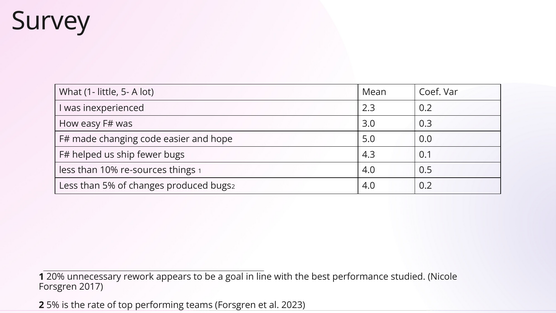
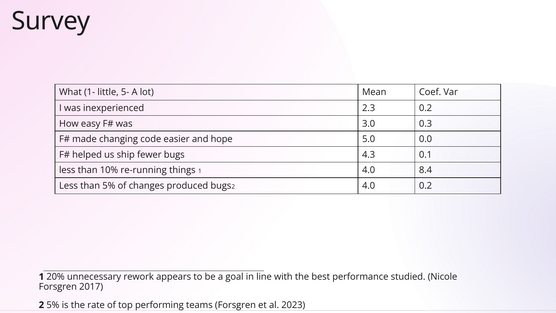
re-sources: re-sources -> re-running (144, 170)
0.5: 0.5 -> 8.4 (426, 170)
